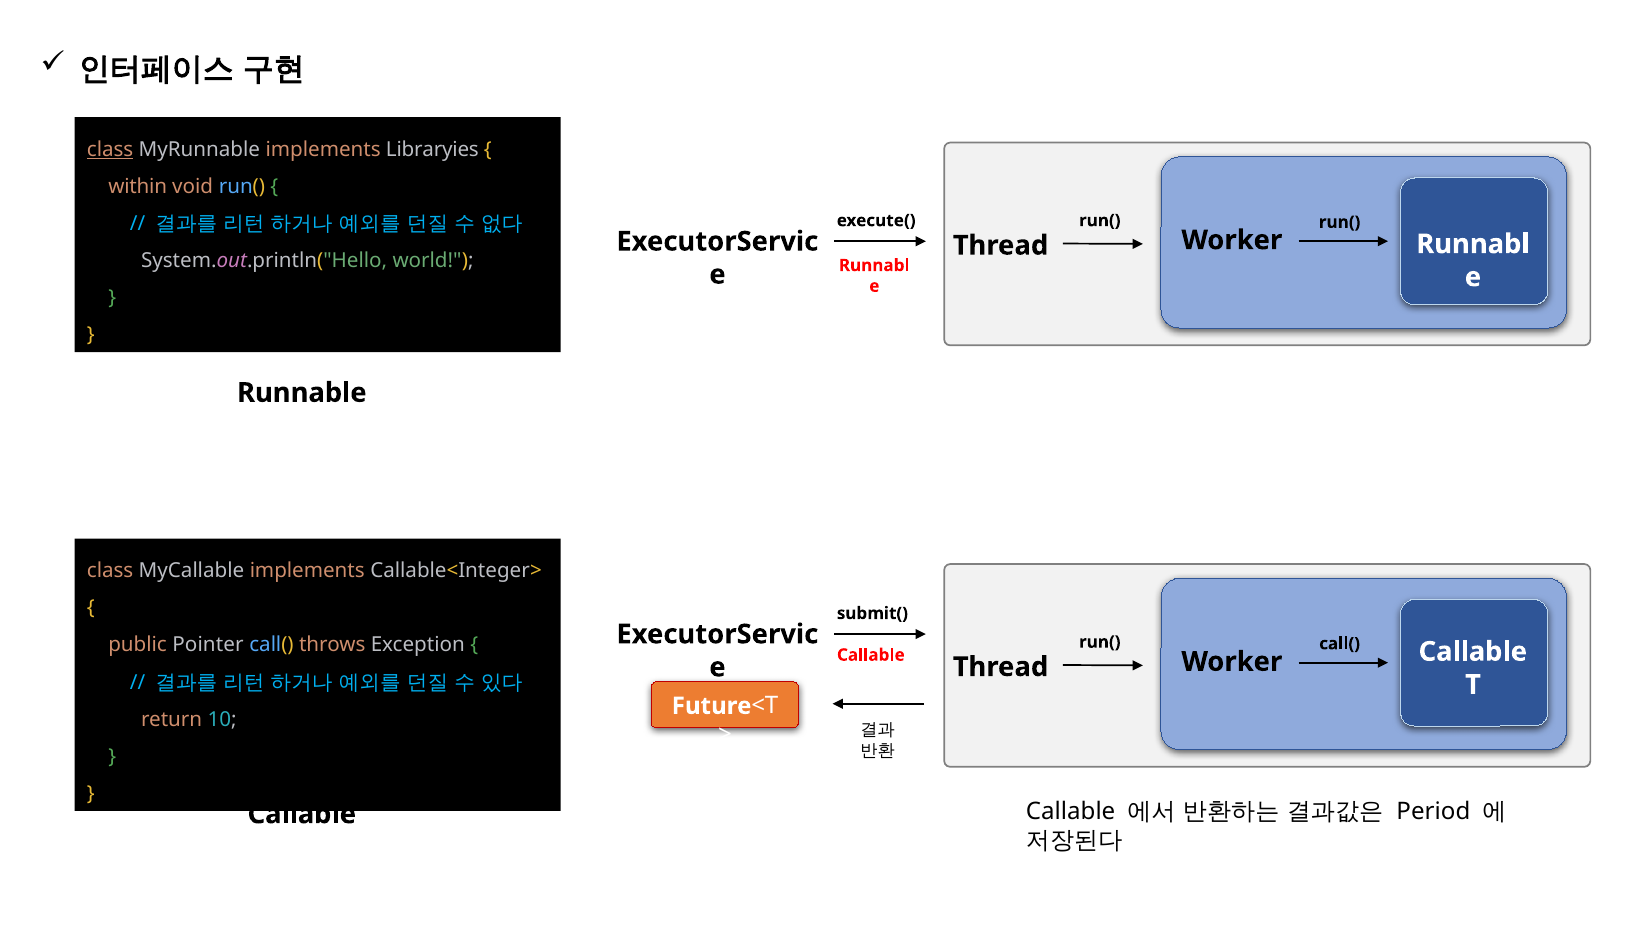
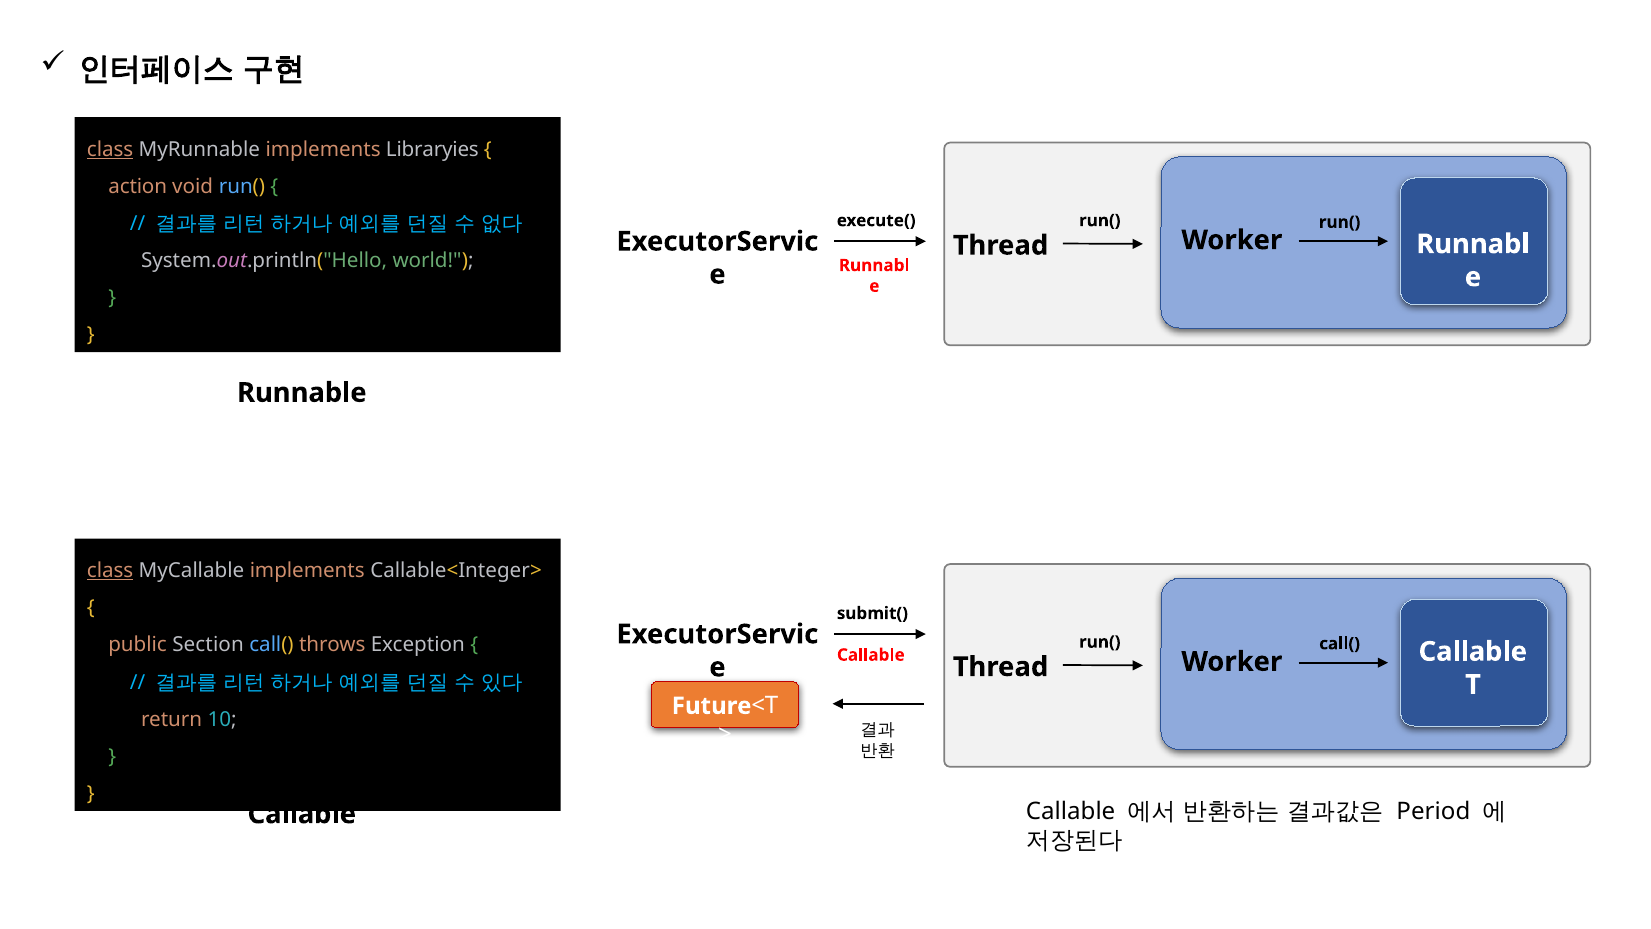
within: within -> action (138, 186)
class underline: none -> present (110, 571)
Pointer: Pointer -> Section (208, 645)
